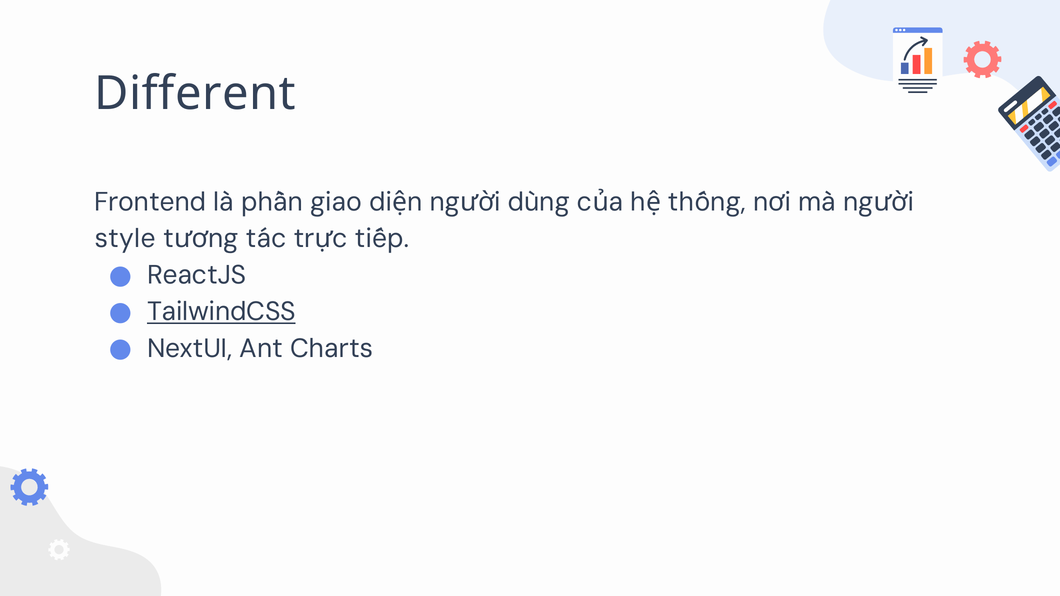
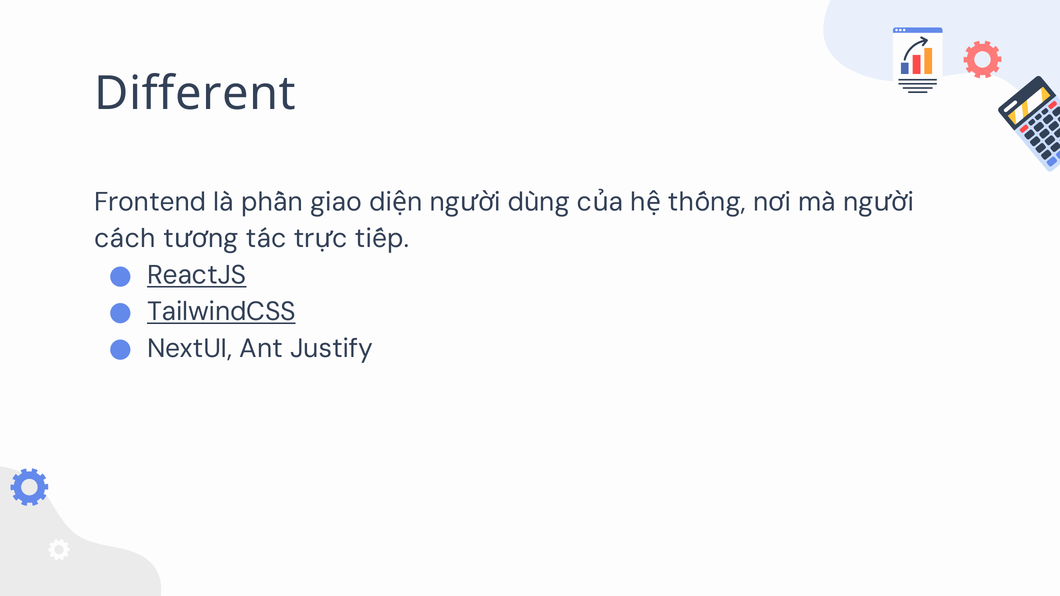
style: style -> cách (125, 239)
ReactJS underline: none -> present (197, 275)
Charts: Charts -> Justify (332, 348)
